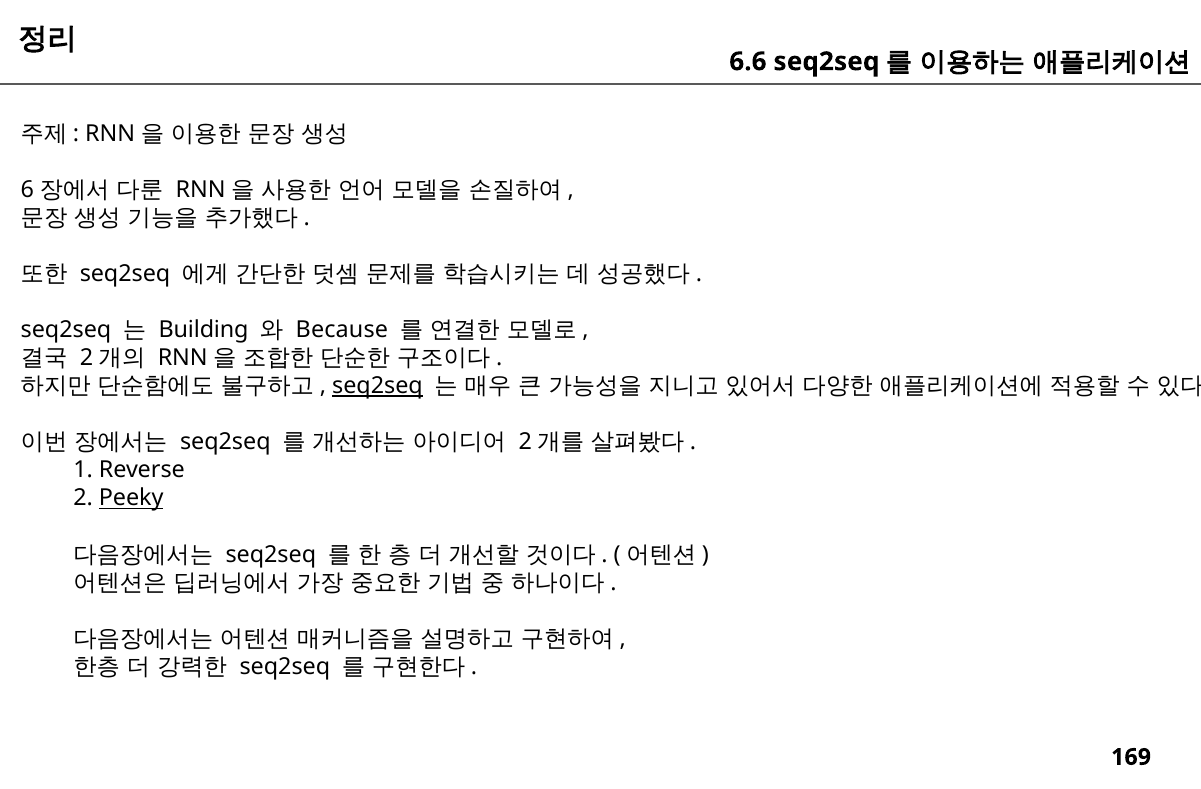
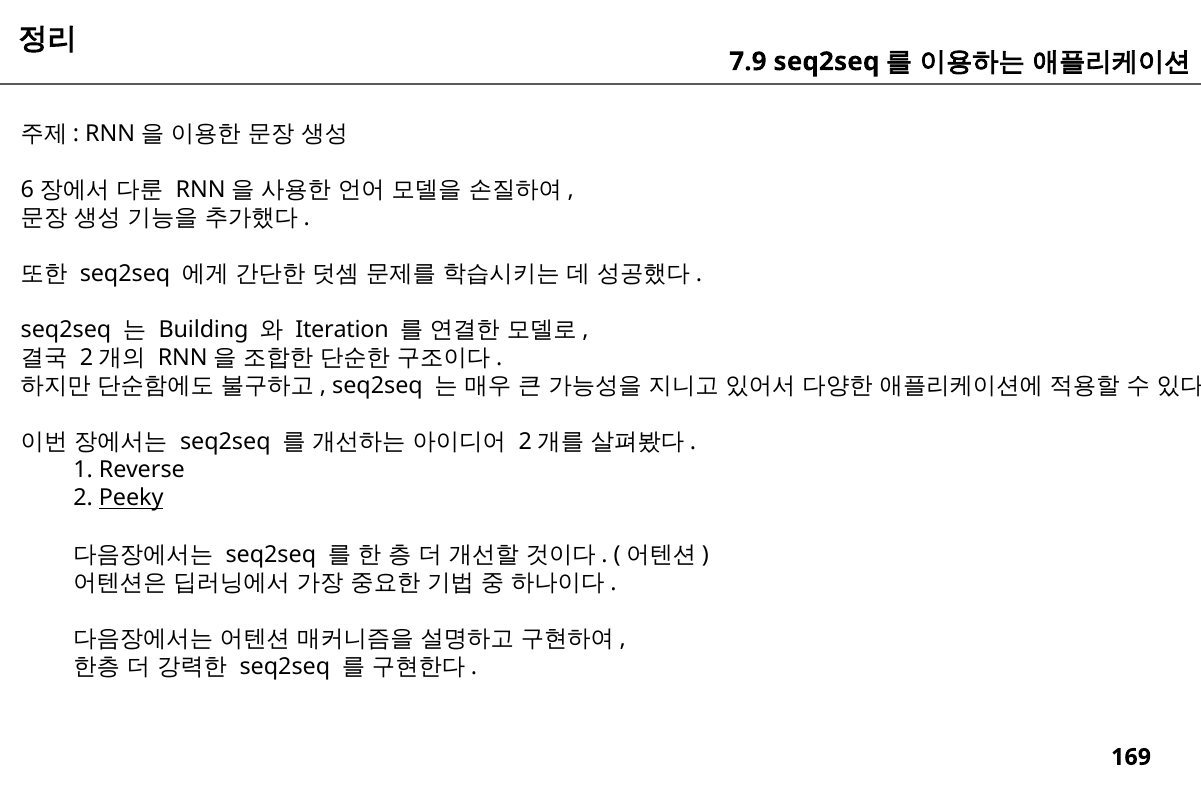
6.6: 6.6 -> 7.9 (748, 62)
Because: Because -> Iteration (342, 330)
seq2seq underline: present -> none (377, 386)
